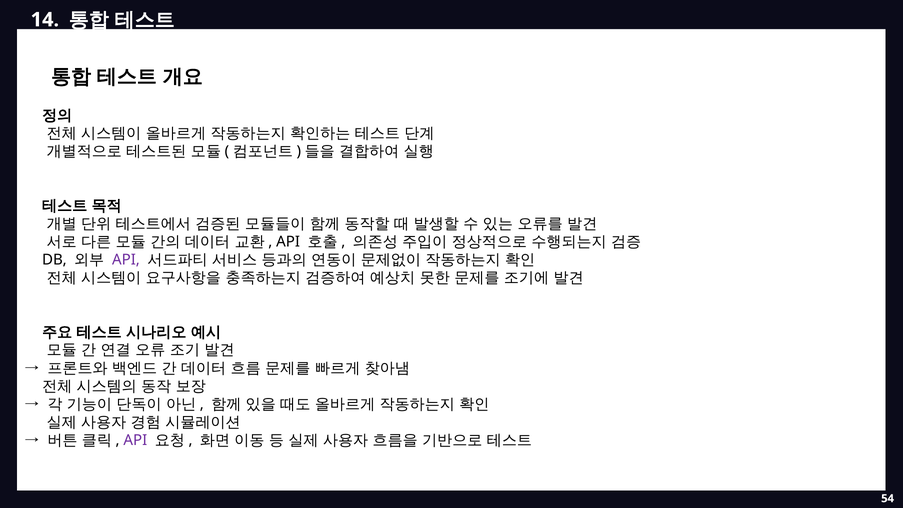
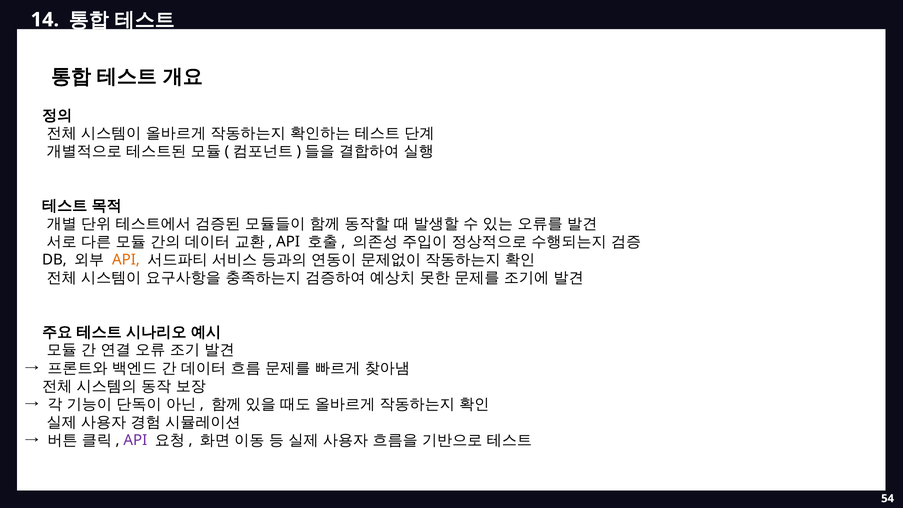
API colour: purple -> orange (126, 260)
